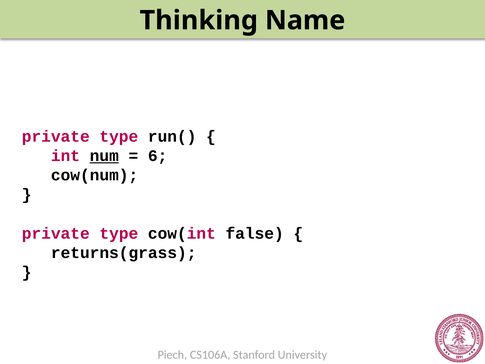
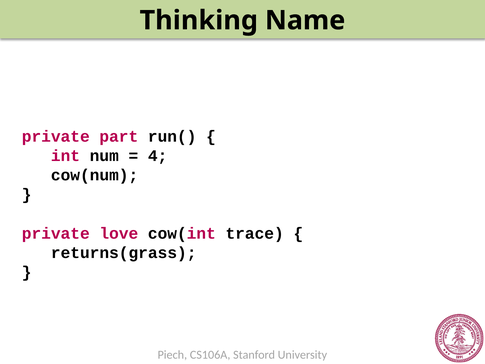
type: type -> part (119, 136)
num underline: present -> none (104, 156)
6: 6 -> 4 (158, 156)
type: type -> love (119, 233)
false: false -> trace (255, 233)
